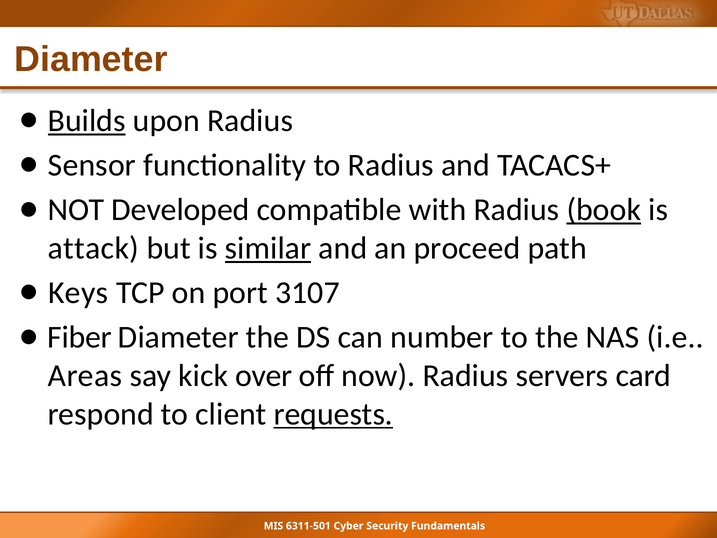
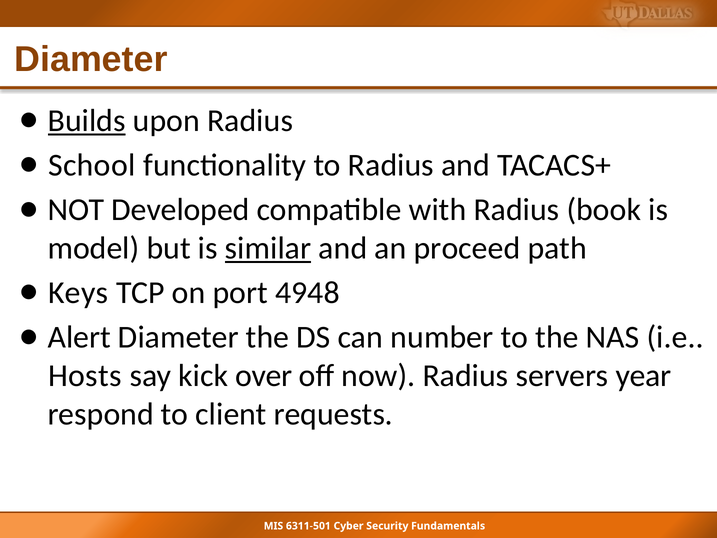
Sensor: Sensor -> School (92, 165)
book underline: present -> none (604, 210)
attack: attack -> model (94, 248)
3107: 3107 -> 4948 (307, 293)
Fiber: Fiber -> Alert (79, 337)
Areas: Areas -> Hosts (85, 376)
card: card -> year (643, 376)
requests underline: present -> none (333, 414)
